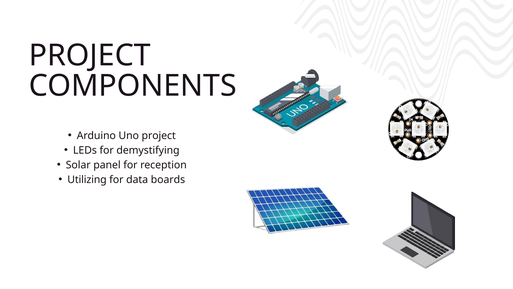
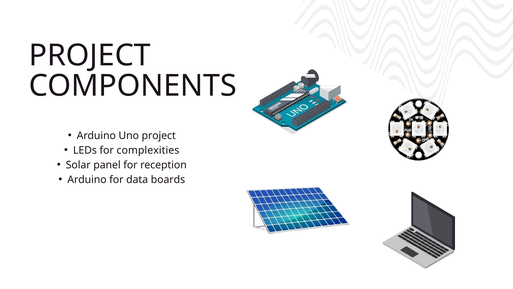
demystifying: demystifying -> complexities (148, 150)
Utilizing: Utilizing -> Arduino (87, 179)
